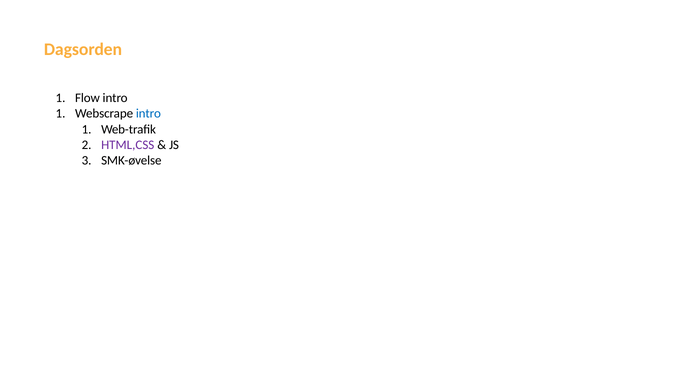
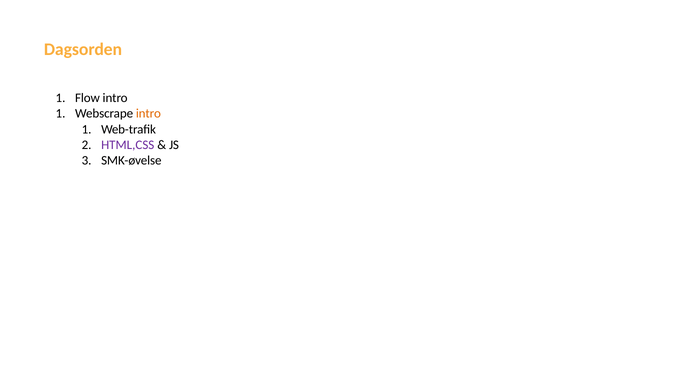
intro colour: blue -> orange (148, 114)
